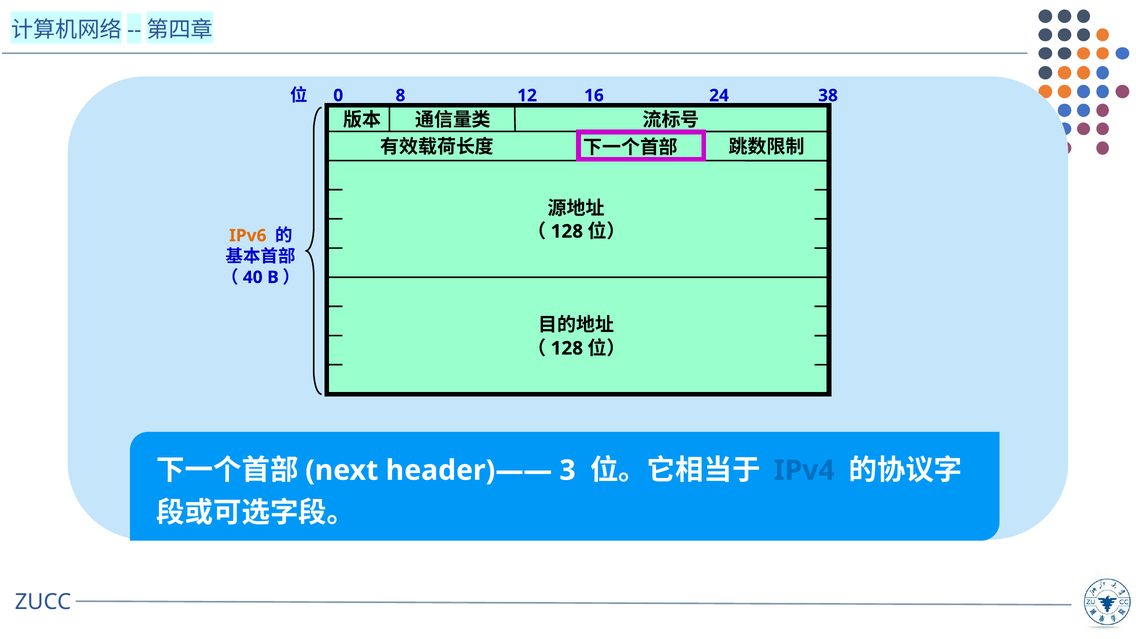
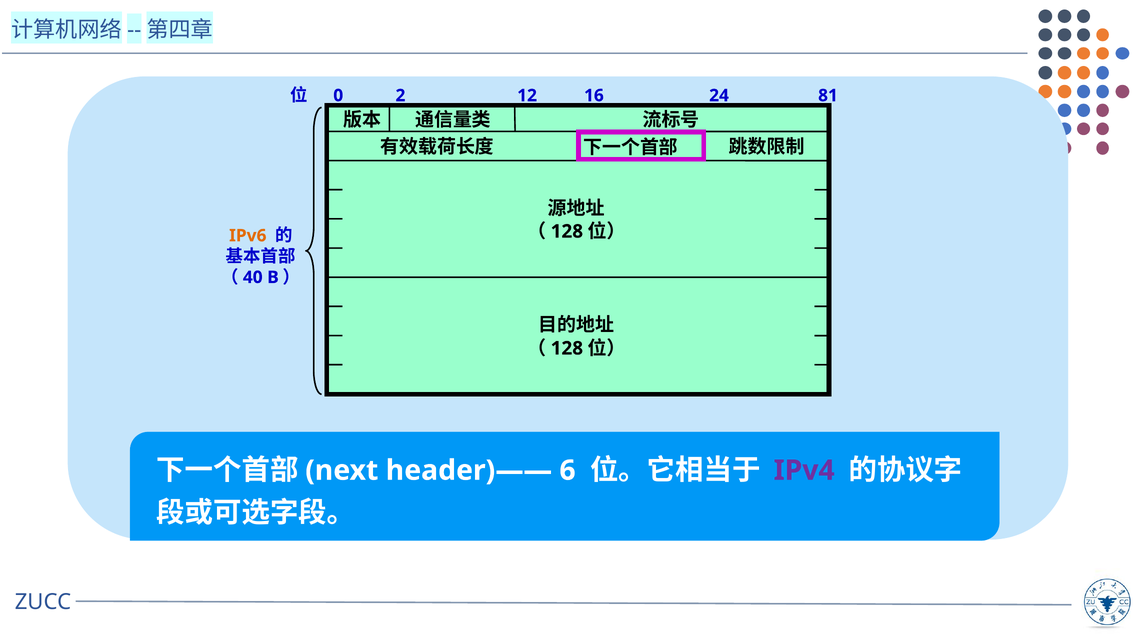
8: 8 -> 2 (400, 96)
38: 38 -> 81 (828, 96)
3: 3 -> 6 (568, 470)
IPv4 colour: blue -> purple (804, 470)
